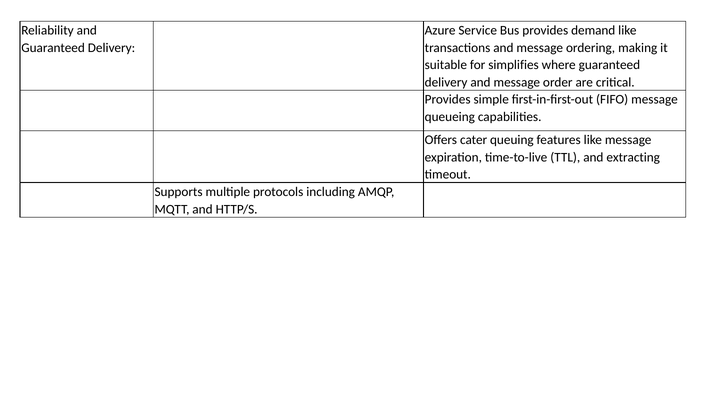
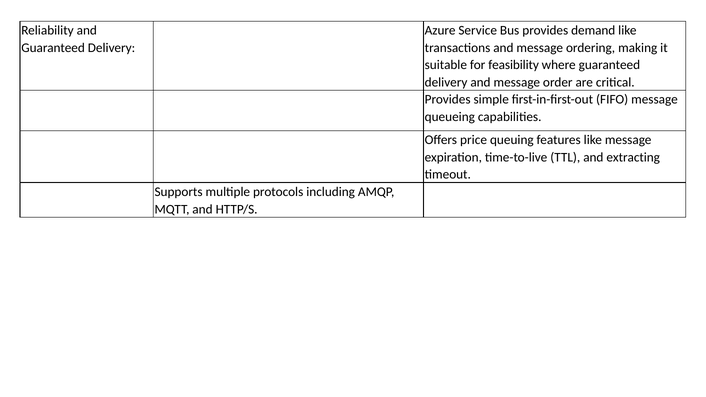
simplifies: simplifies -> feasibility (514, 65)
cater: cater -> price (474, 140)
